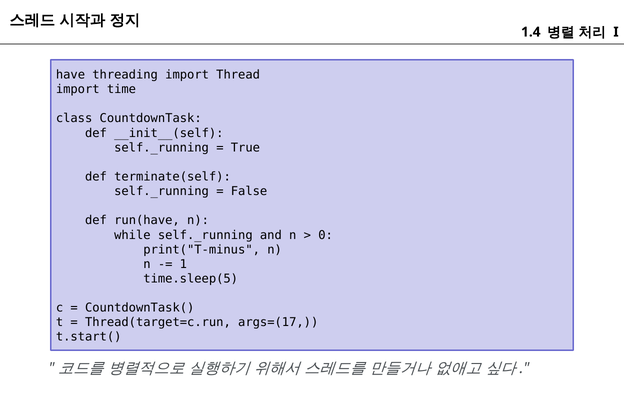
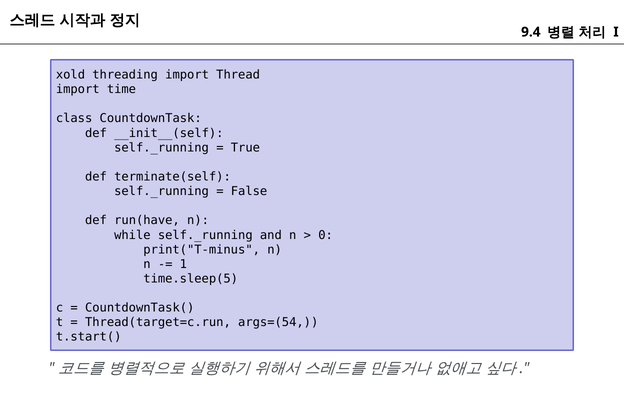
1.4: 1.4 -> 9.4 (531, 32)
have: have -> xold (70, 75)
args=(17: args=(17 -> args=(54 (278, 322)
